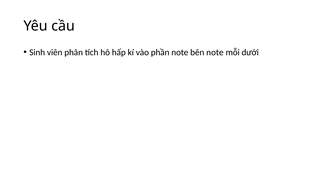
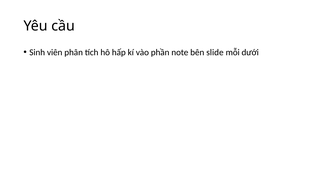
bên note: note -> slide (215, 52)
